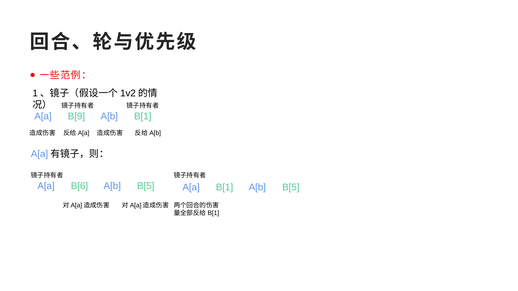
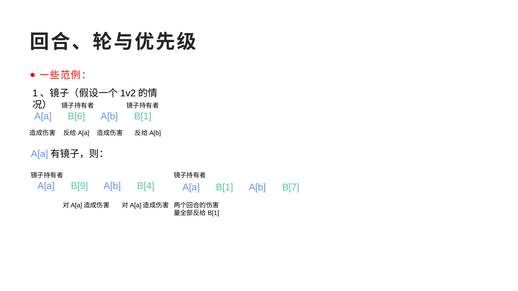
B[9: B[9 -> B[6 (76, 117)
B[6: B[6 -> B[9 (79, 186)
B[5: B[5 -> B[4 (146, 186)
B[1 A[b B[5: B[5 -> B[7 (291, 188)
